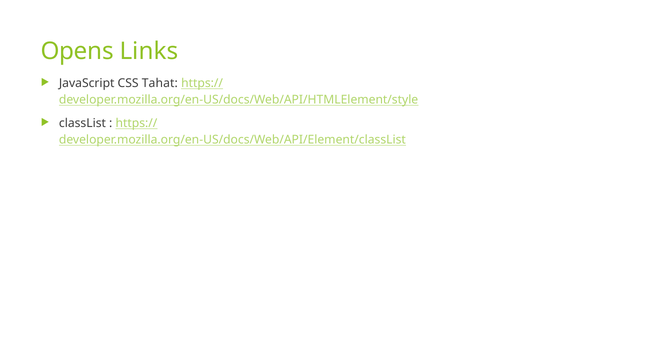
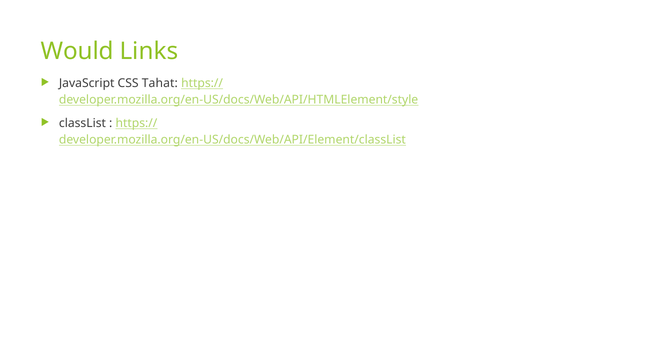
Opens: Opens -> Would (77, 51)
